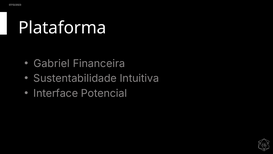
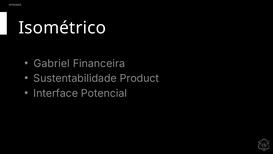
Plataforma: Plataforma -> Isométrico (62, 28)
Intuitiva: Intuitiva -> Product (139, 78)
